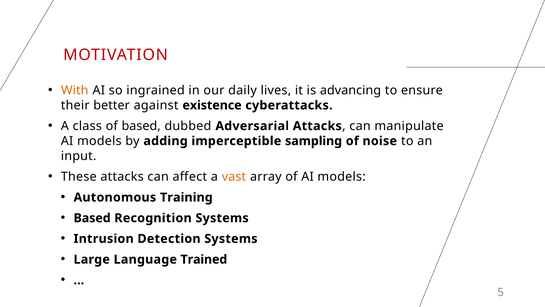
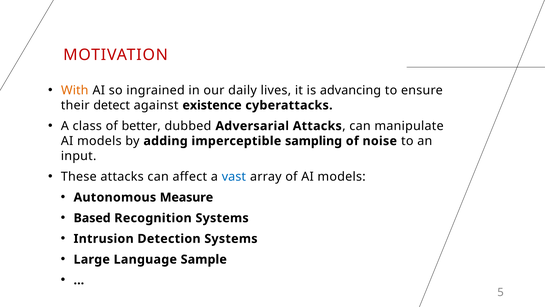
better: better -> detect (112, 105)
of based: based -> better (141, 126)
vast colour: orange -> blue (234, 176)
Training: Training -> Measure (186, 197)
Trained: Trained -> Sample (204, 259)
